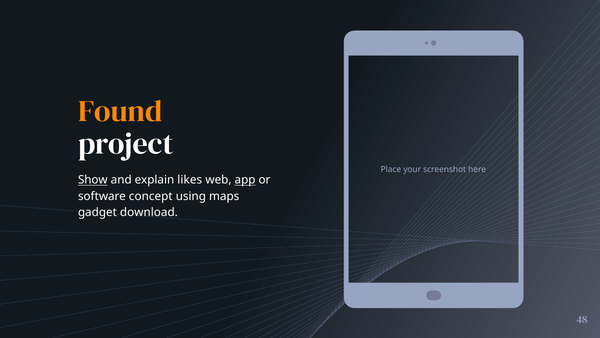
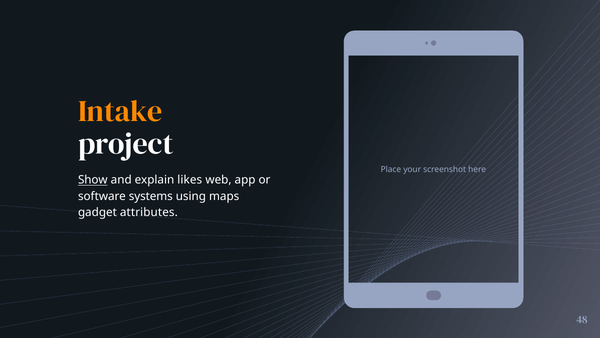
Found: Found -> Intake (120, 111)
app underline: present -> none (245, 180)
concept: concept -> systems (151, 196)
download: download -> attributes (149, 212)
